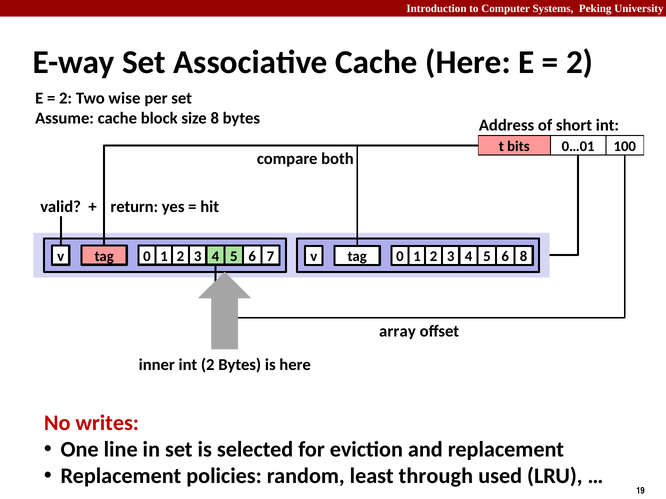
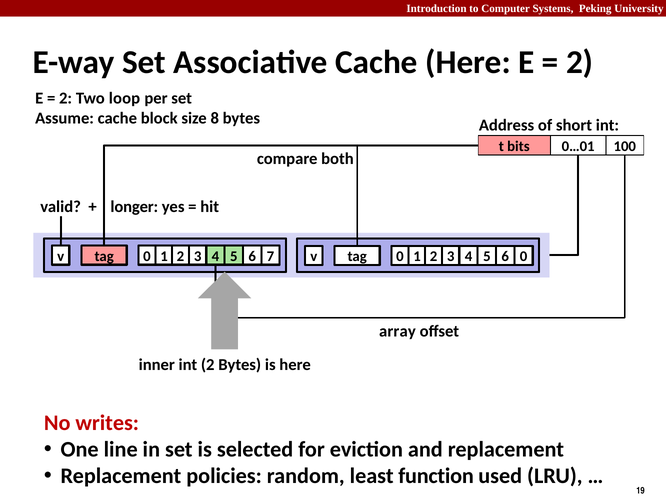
wise: wise -> loop (124, 98)
return: return -> longer (134, 207)
2 8: 8 -> 0 (524, 257)
through: through -> function (436, 477)
